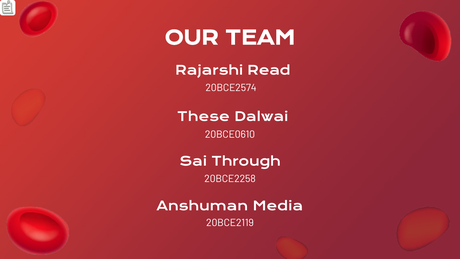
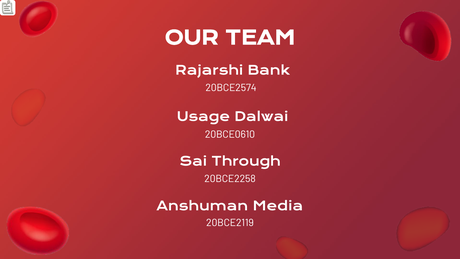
Read: Read -> Bank (269, 71)
These: These -> Usage (203, 117)
